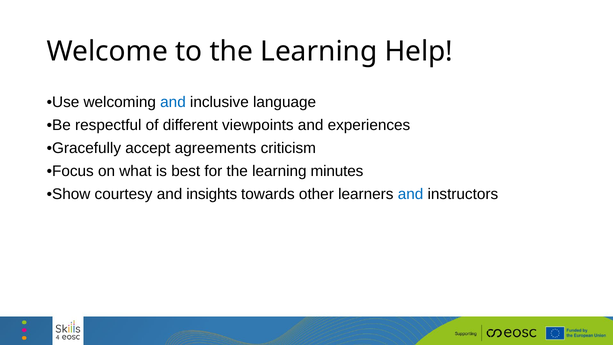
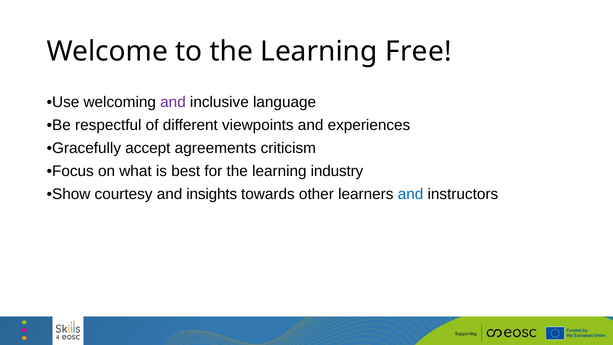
Help: Help -> Free (419, 51)
and colour: blue -> purple (173, 102)
minutes: minutes -> industry (337, 171)
